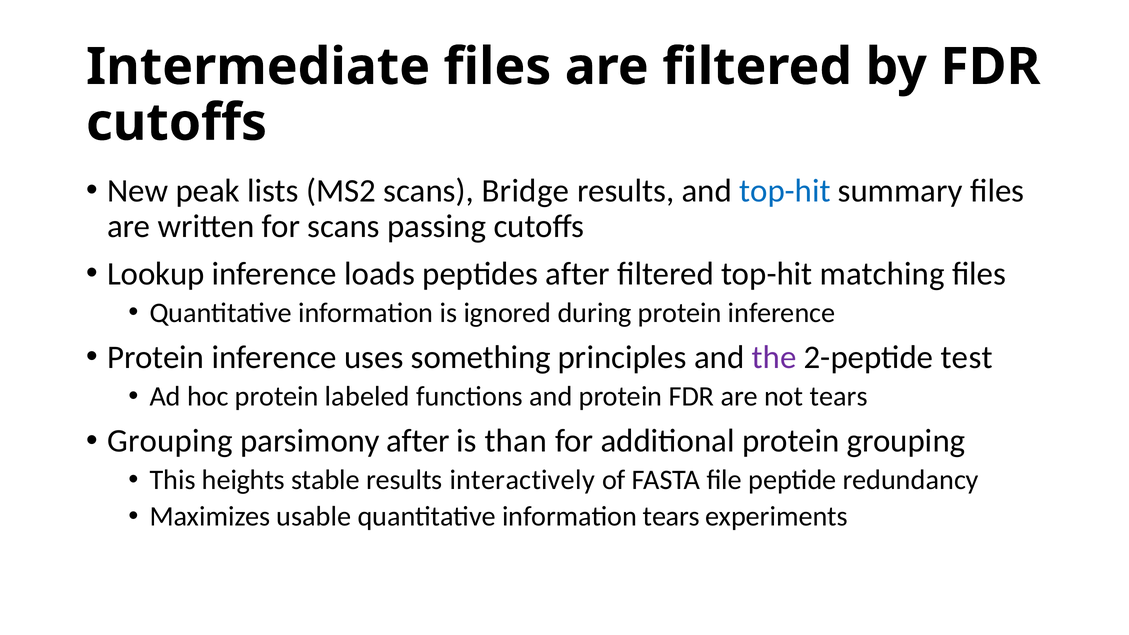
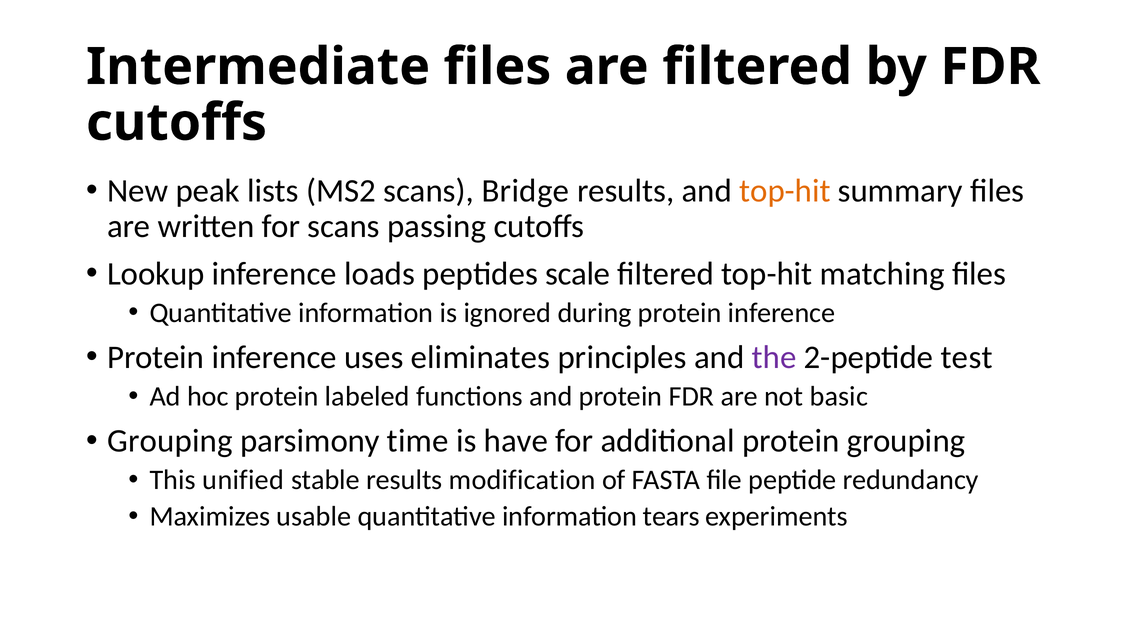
top-hit colour: blue -> orange (785, 191)
peptides after: after -> scale (578, 274)
something: something -> eliminates (481, 357)
not tears: tears -> basic (839, 396)
parsimony after: after -> time (418, 441)
than: than -> have (516, 441)
heights: heights -> unified (243, 480)
interactively: interactively -> modification (522, 480)
